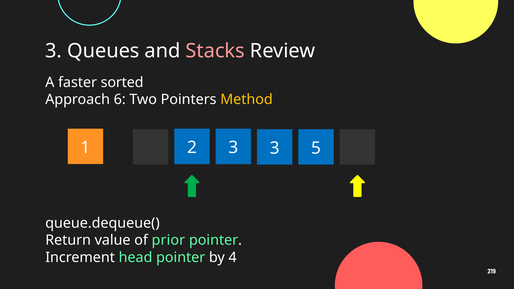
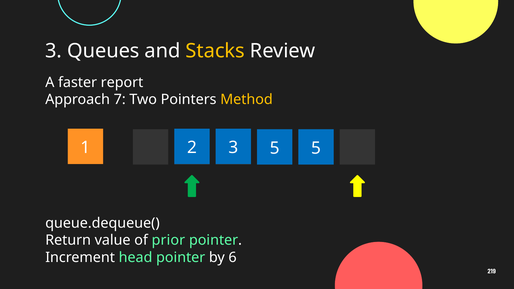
Stacks colour: pink -> yellow (215, 51)
sorted: sorted -> report (122, 82)
6: 6 -> 7 (120, 100)
1 3: 3 -> 5 (275, 148)
4: 4 -> 6 (233, 257)
